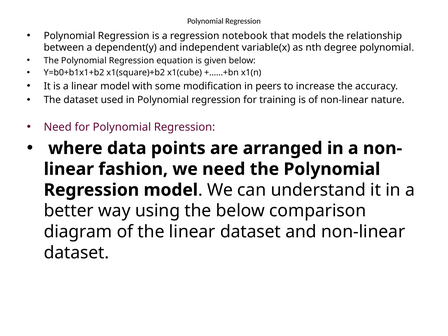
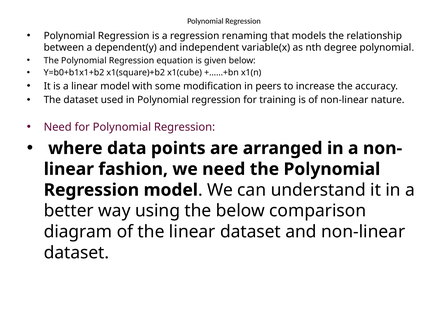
notebook: notebook -> renaming (245, 36)
